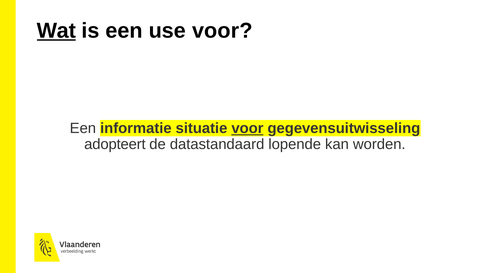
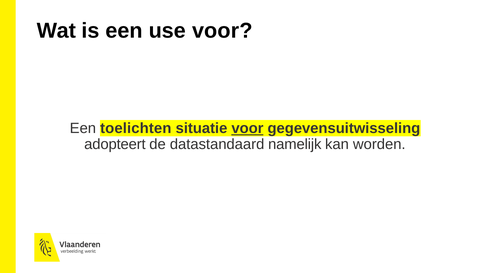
Wat underline: present -> none (56, 31)
informatie: informatie -> toelichten (136, 128)
lopende: lopende -> namelijk (295, 144)
